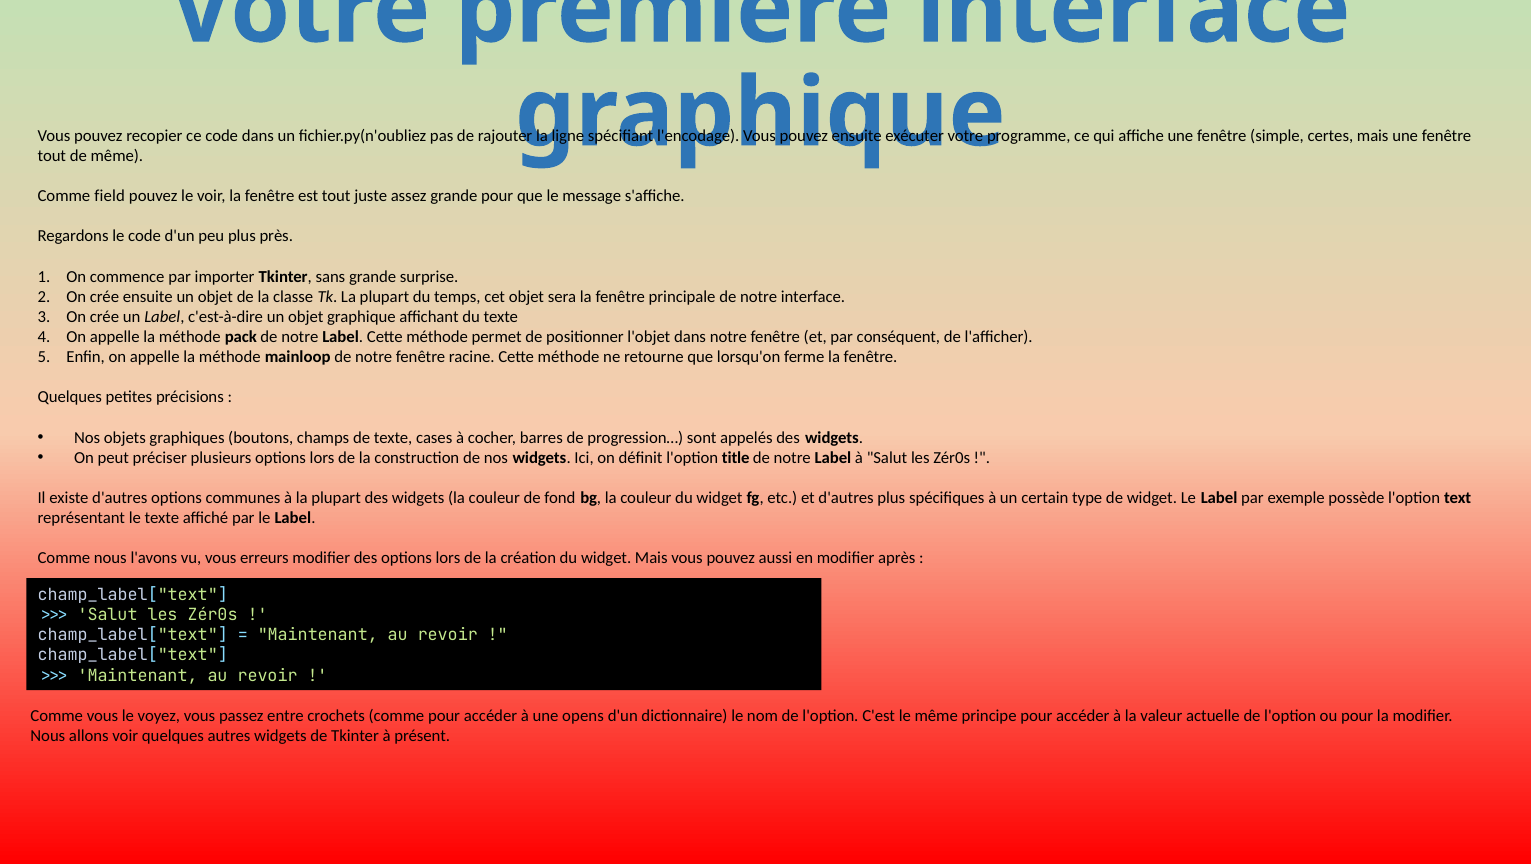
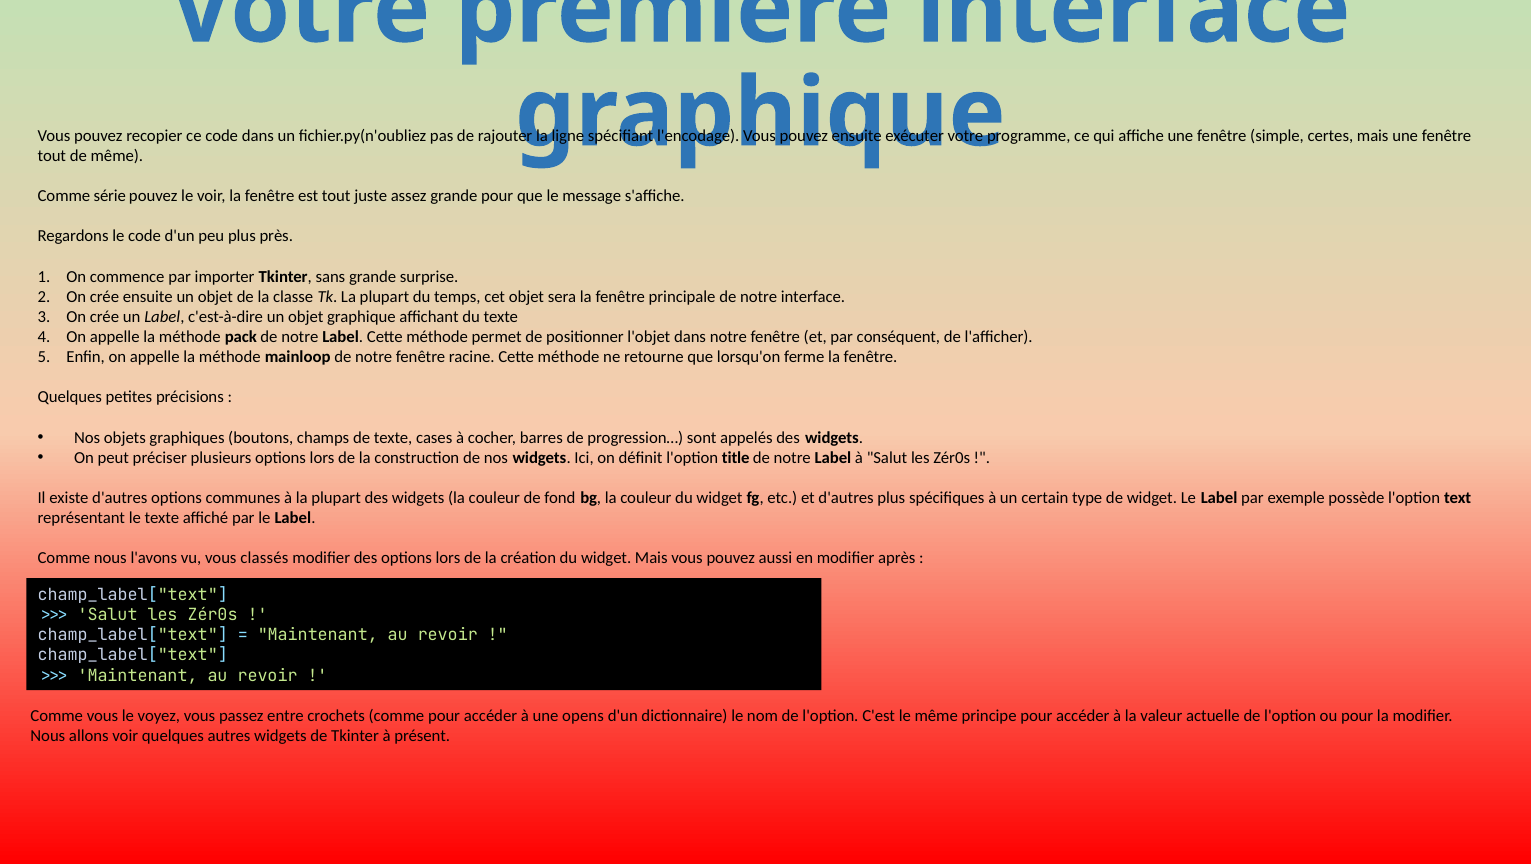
field: field -> série (110, 196)
erreurs: erreurs -> classés (264, 558)
